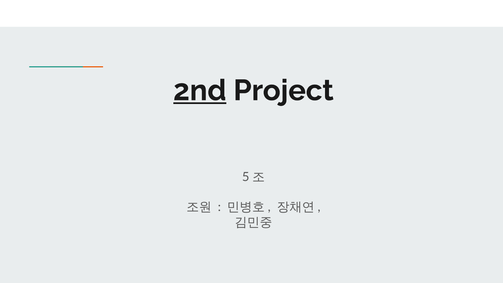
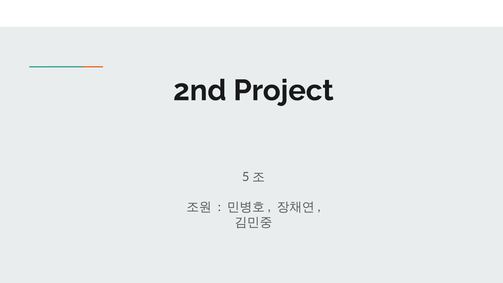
2nd underline: present -> none (200, 90)
